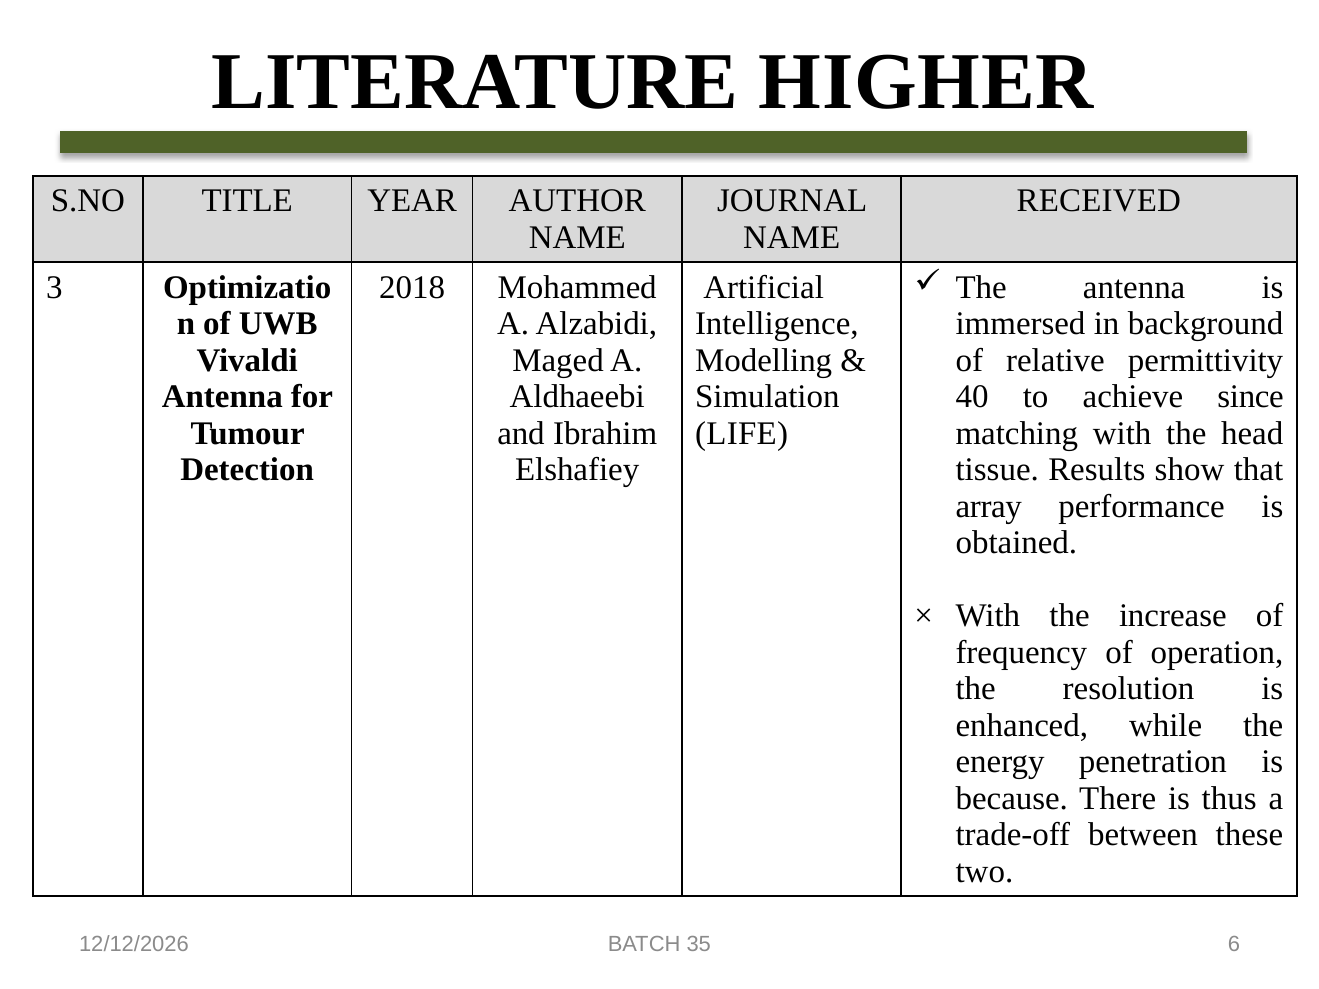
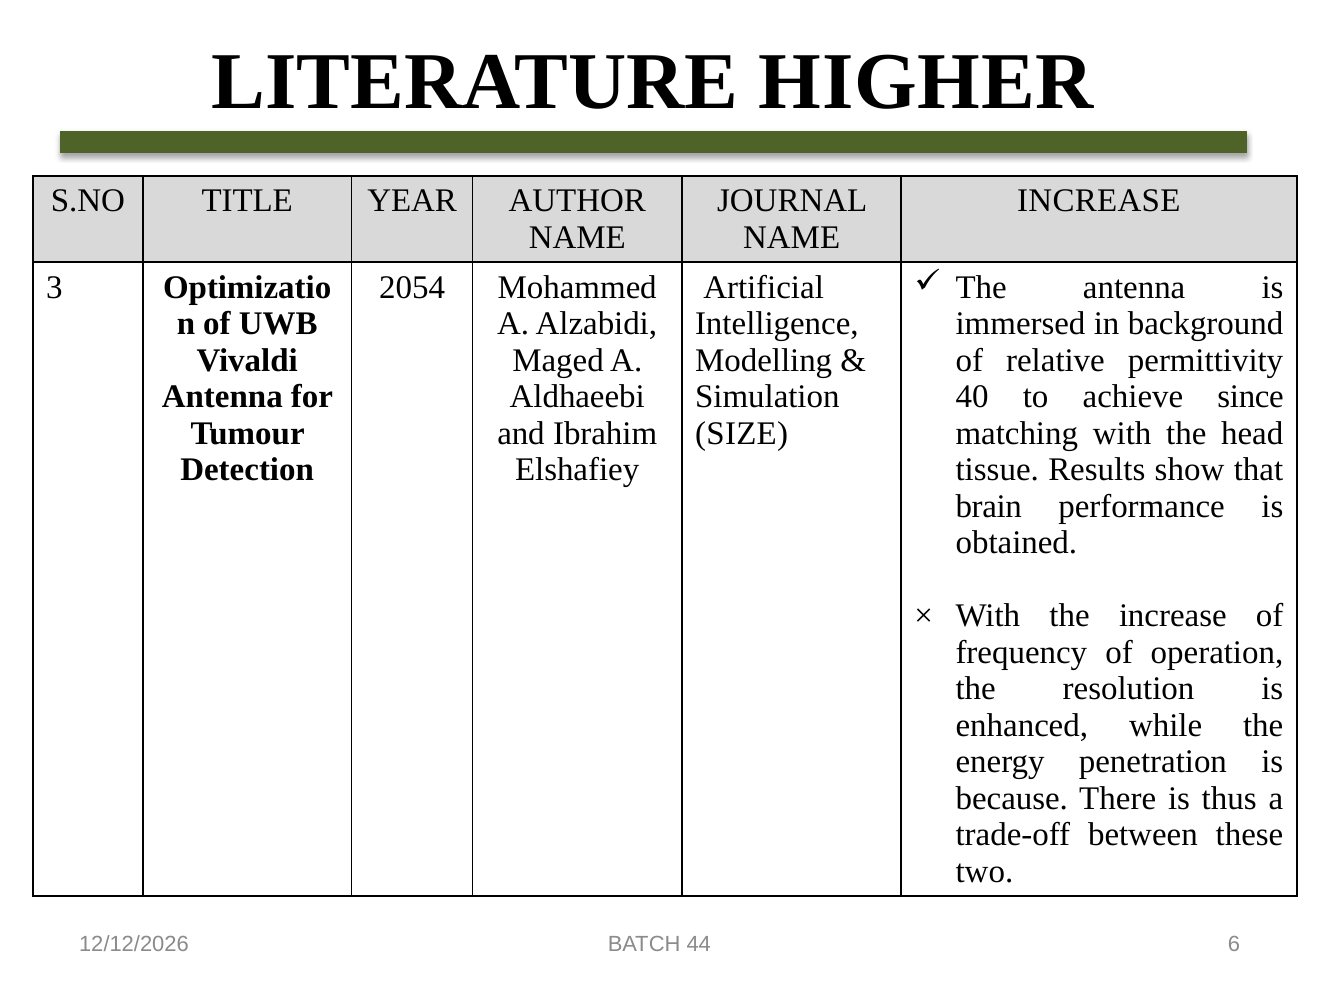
RECEIVED: RECEIVED -> INCREASE (1099, 201)
2018: 2018 -> 2054 (412, 287)
LIFE: LIFE -> SIZE (742, 433)
array: array -> brain (989, 506)
35: 35 -> 44 (699, 945)
